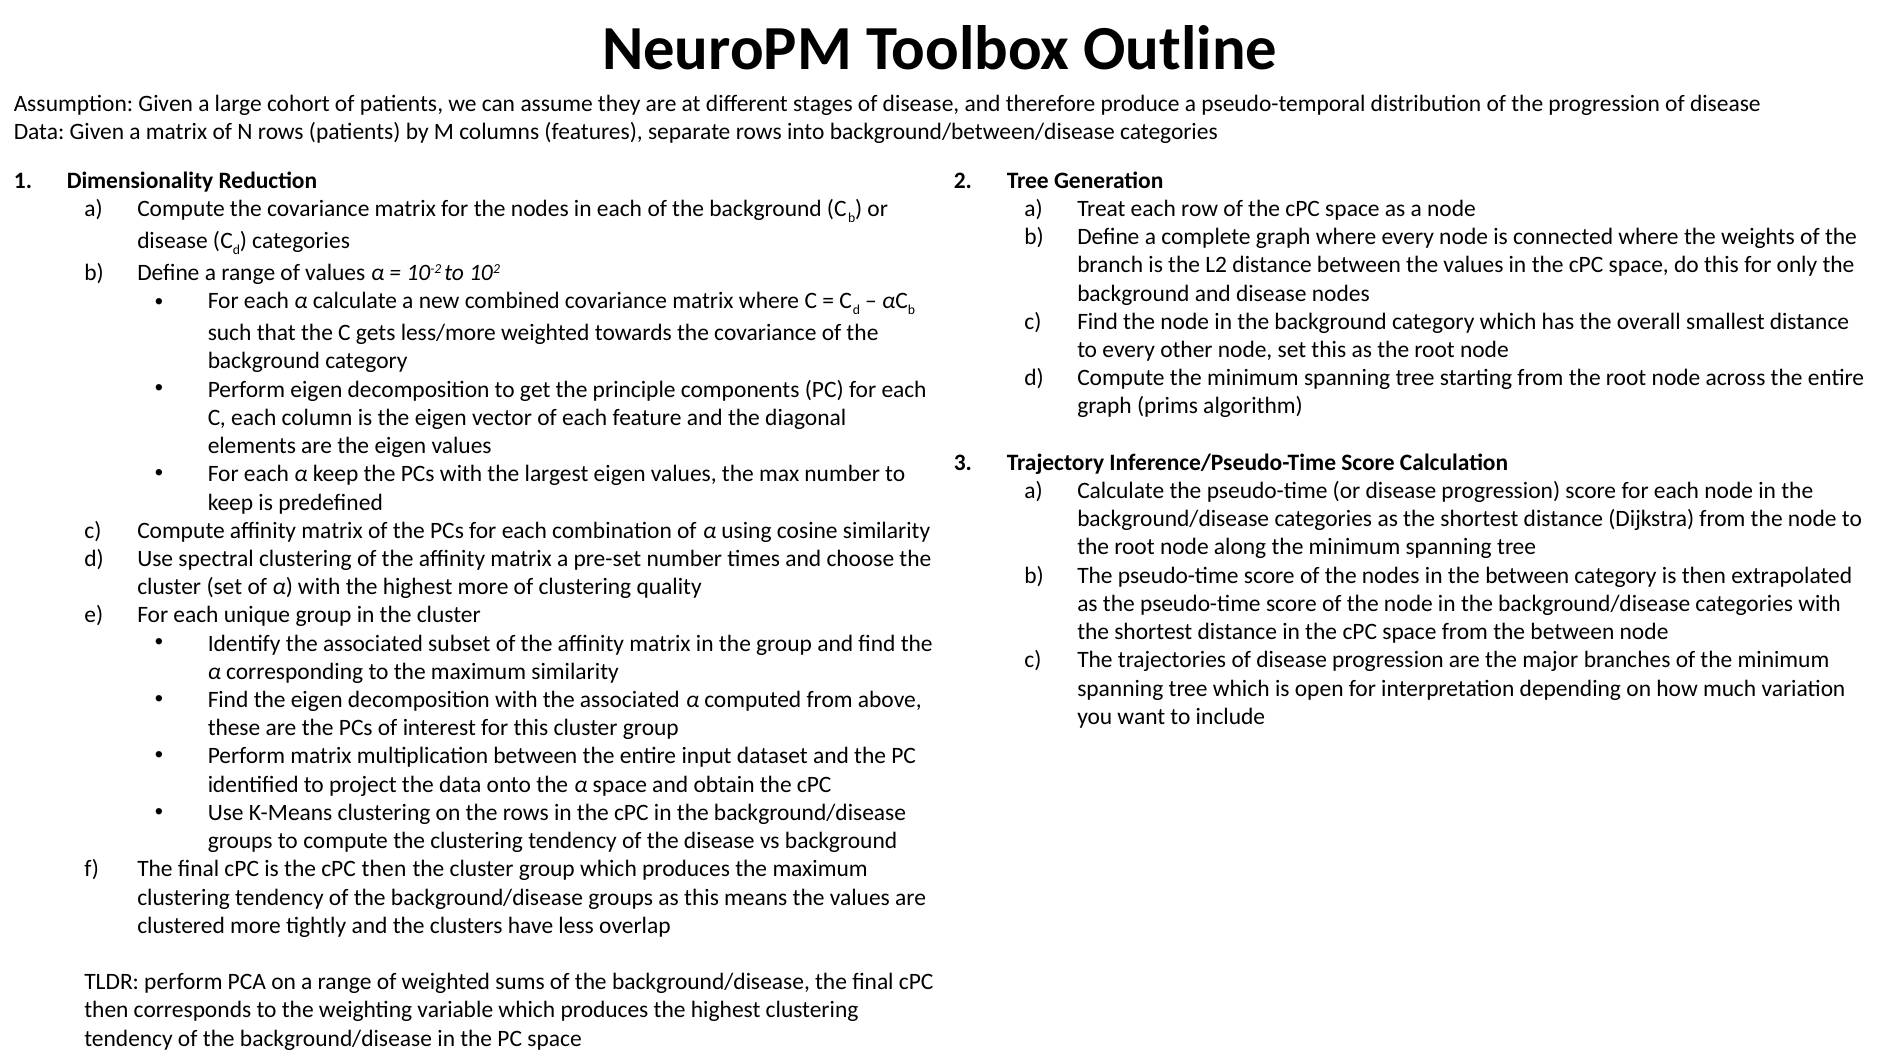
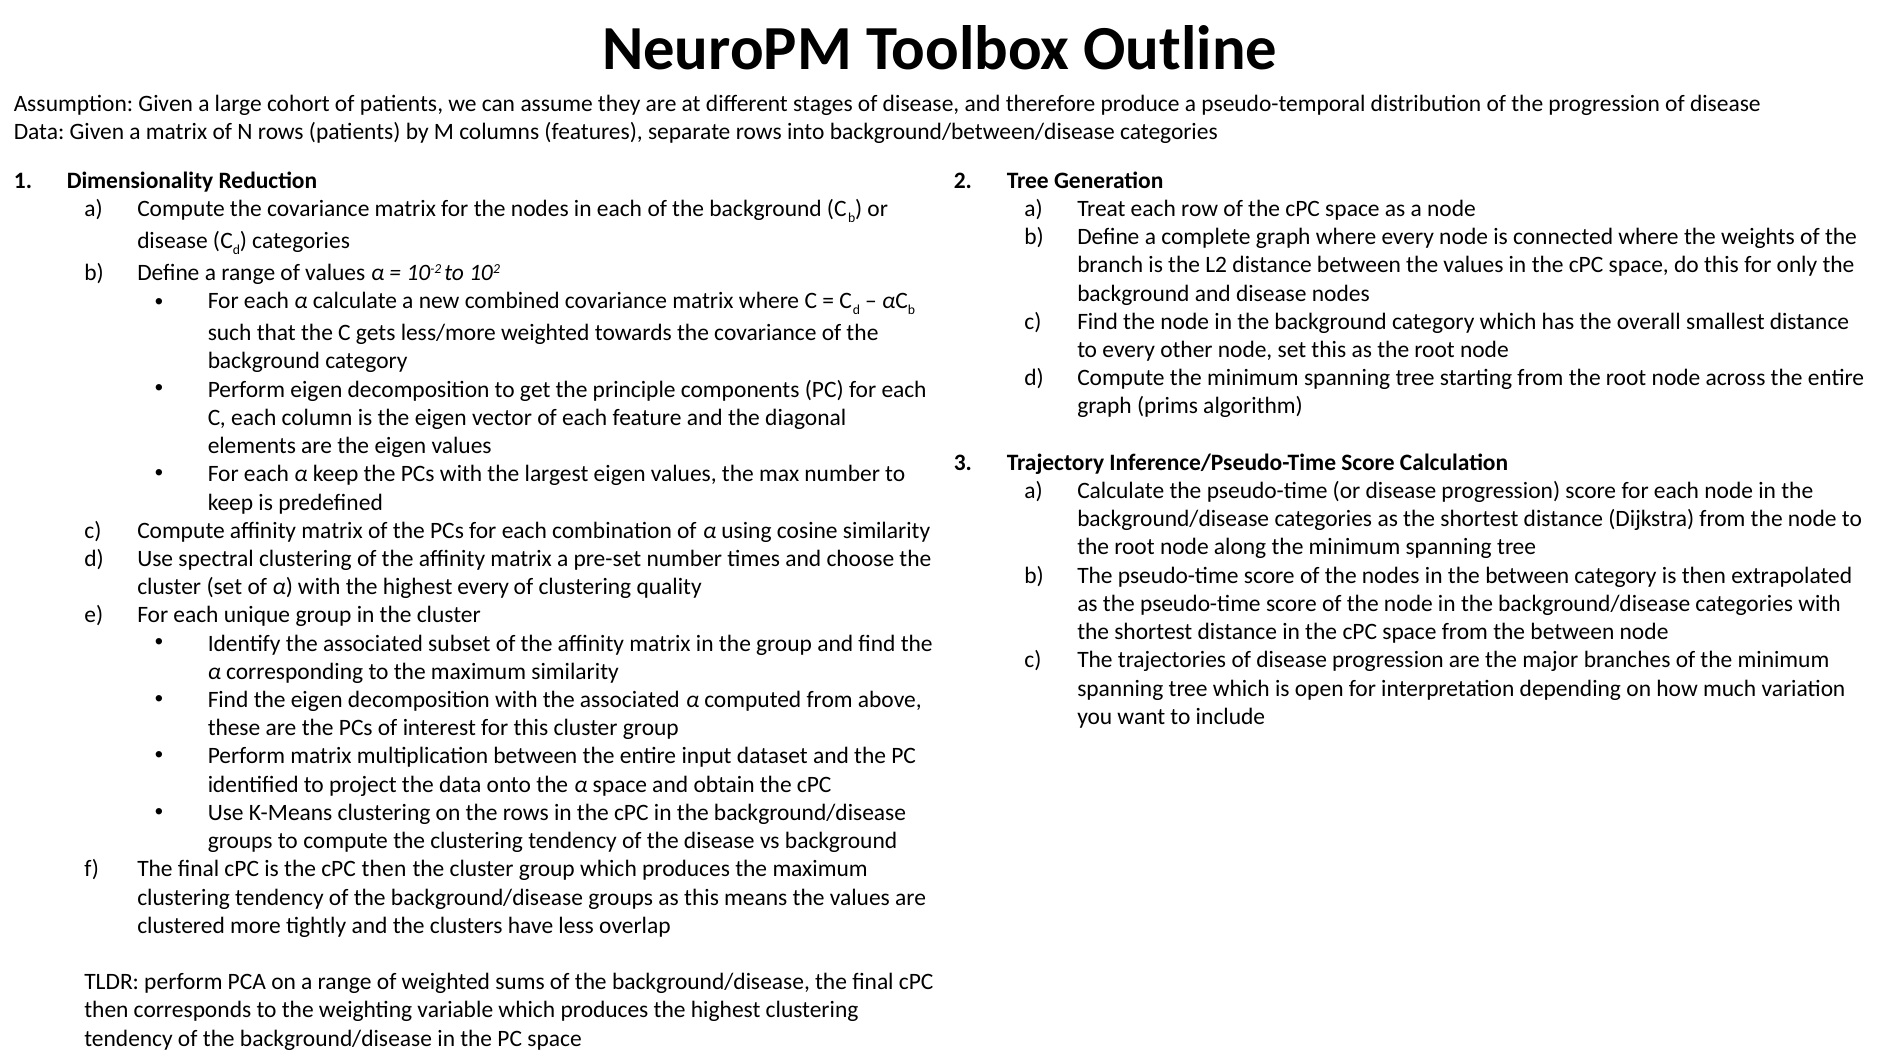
highest more: more -> every (483, 587)
